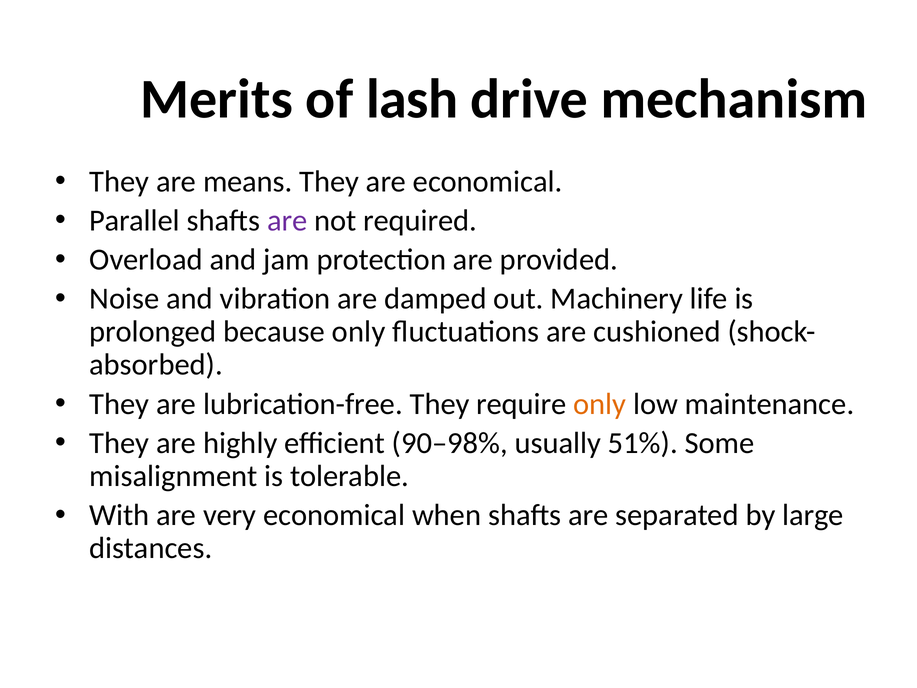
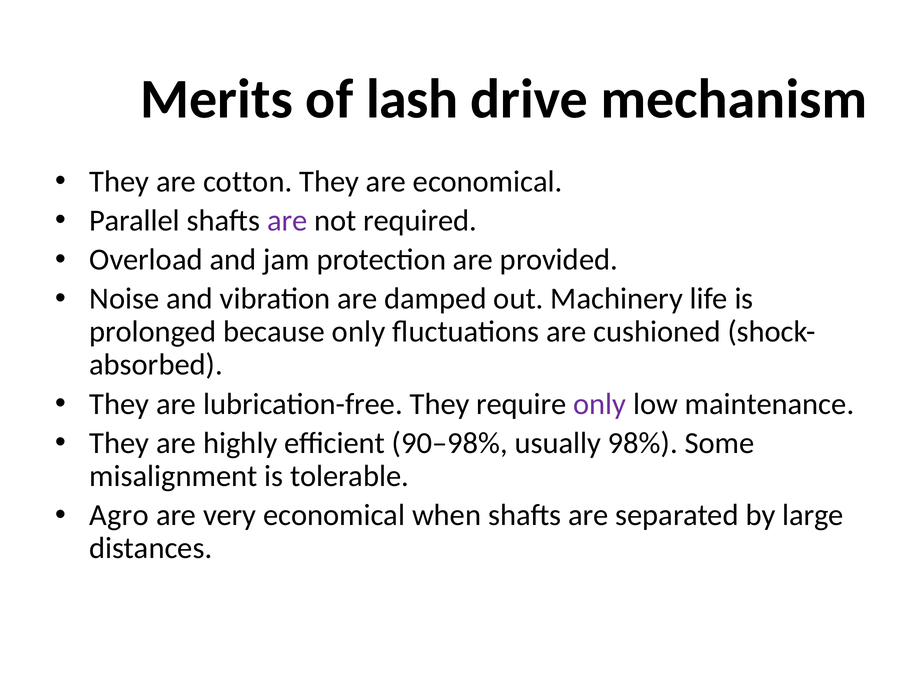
means: means -> cotton (248, 181)
only colour: orange -> purple (600, 404)
51%: 51% -> 98% (643, 443)
With: With -> Agro (119, 515)
